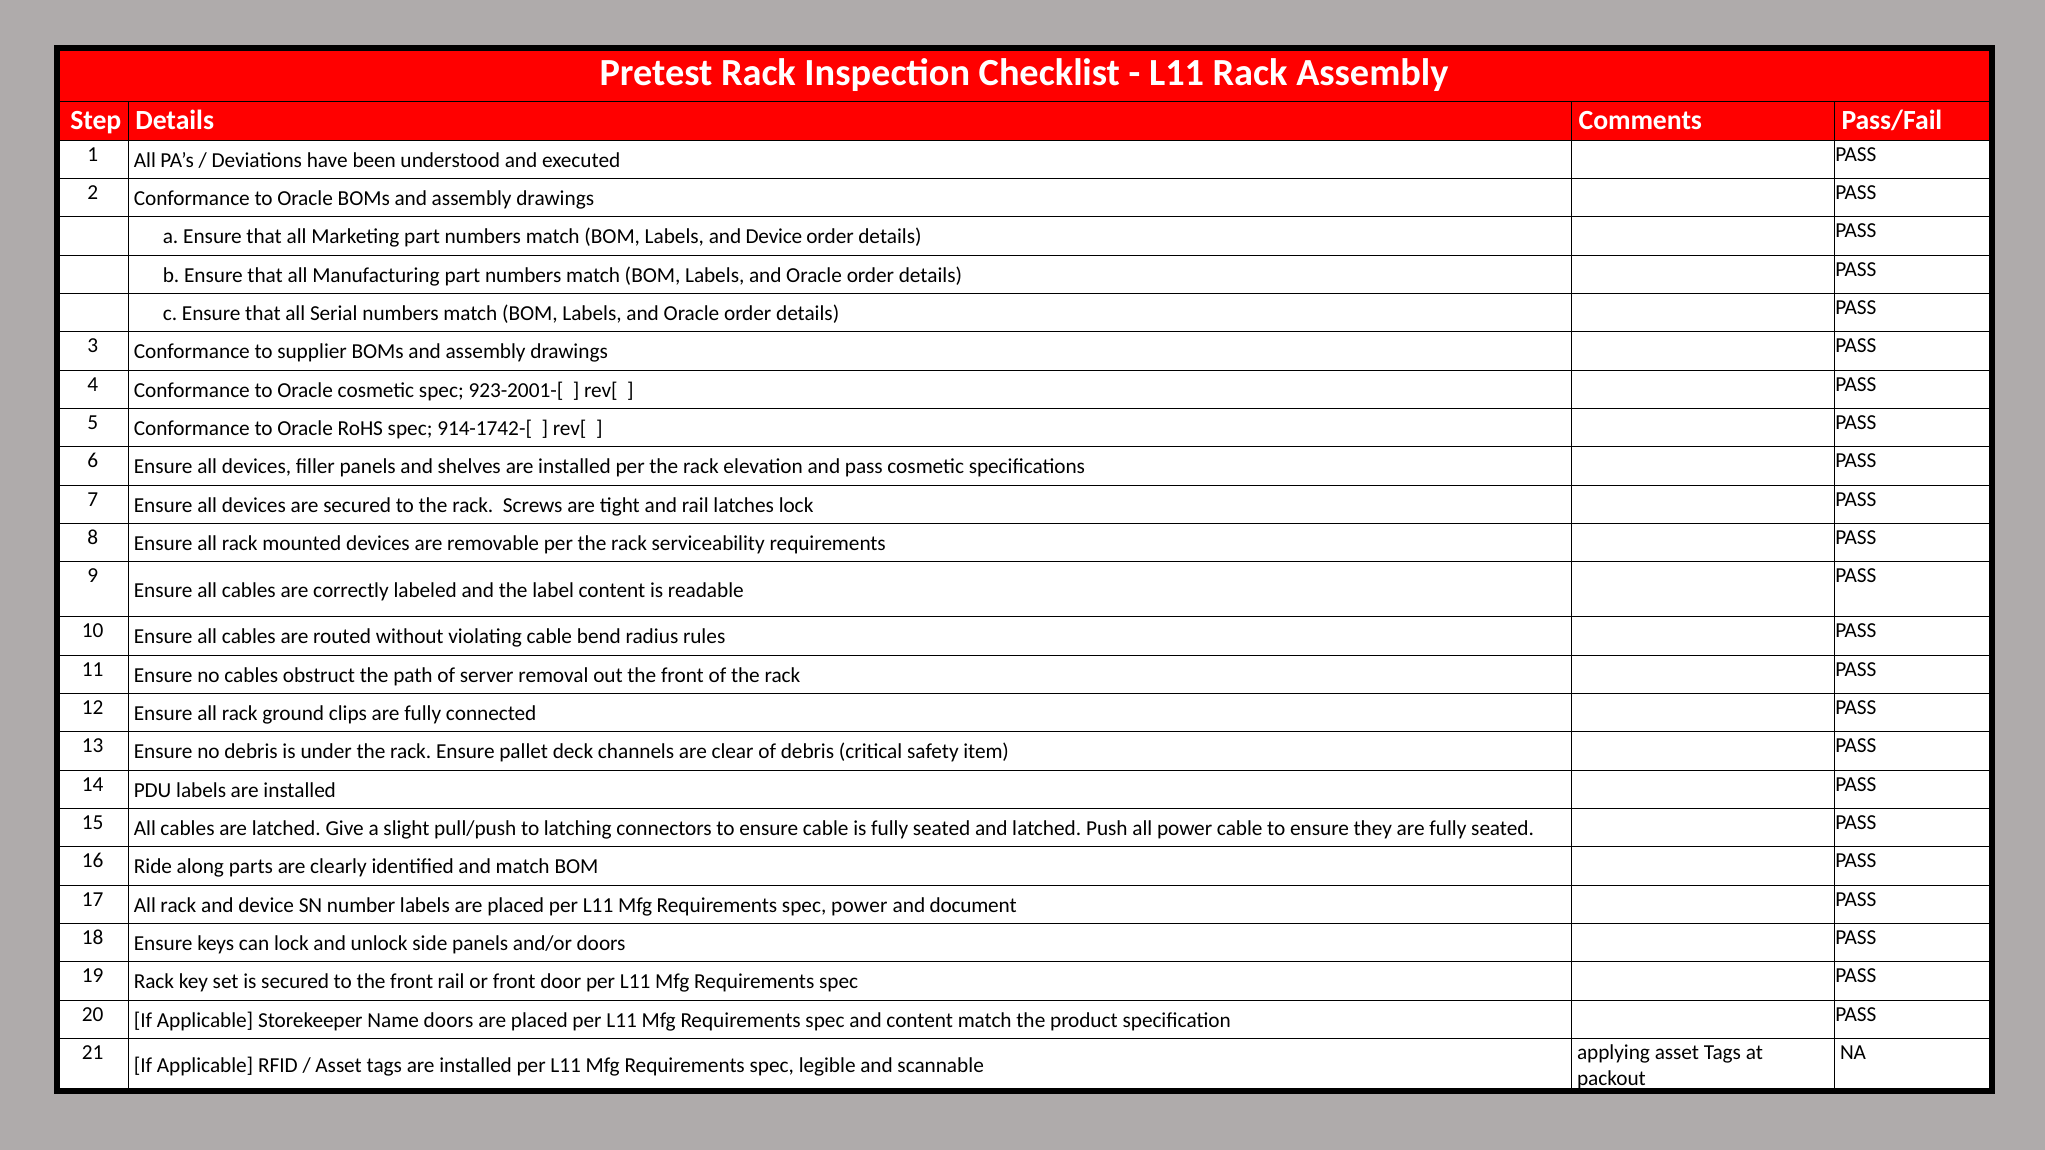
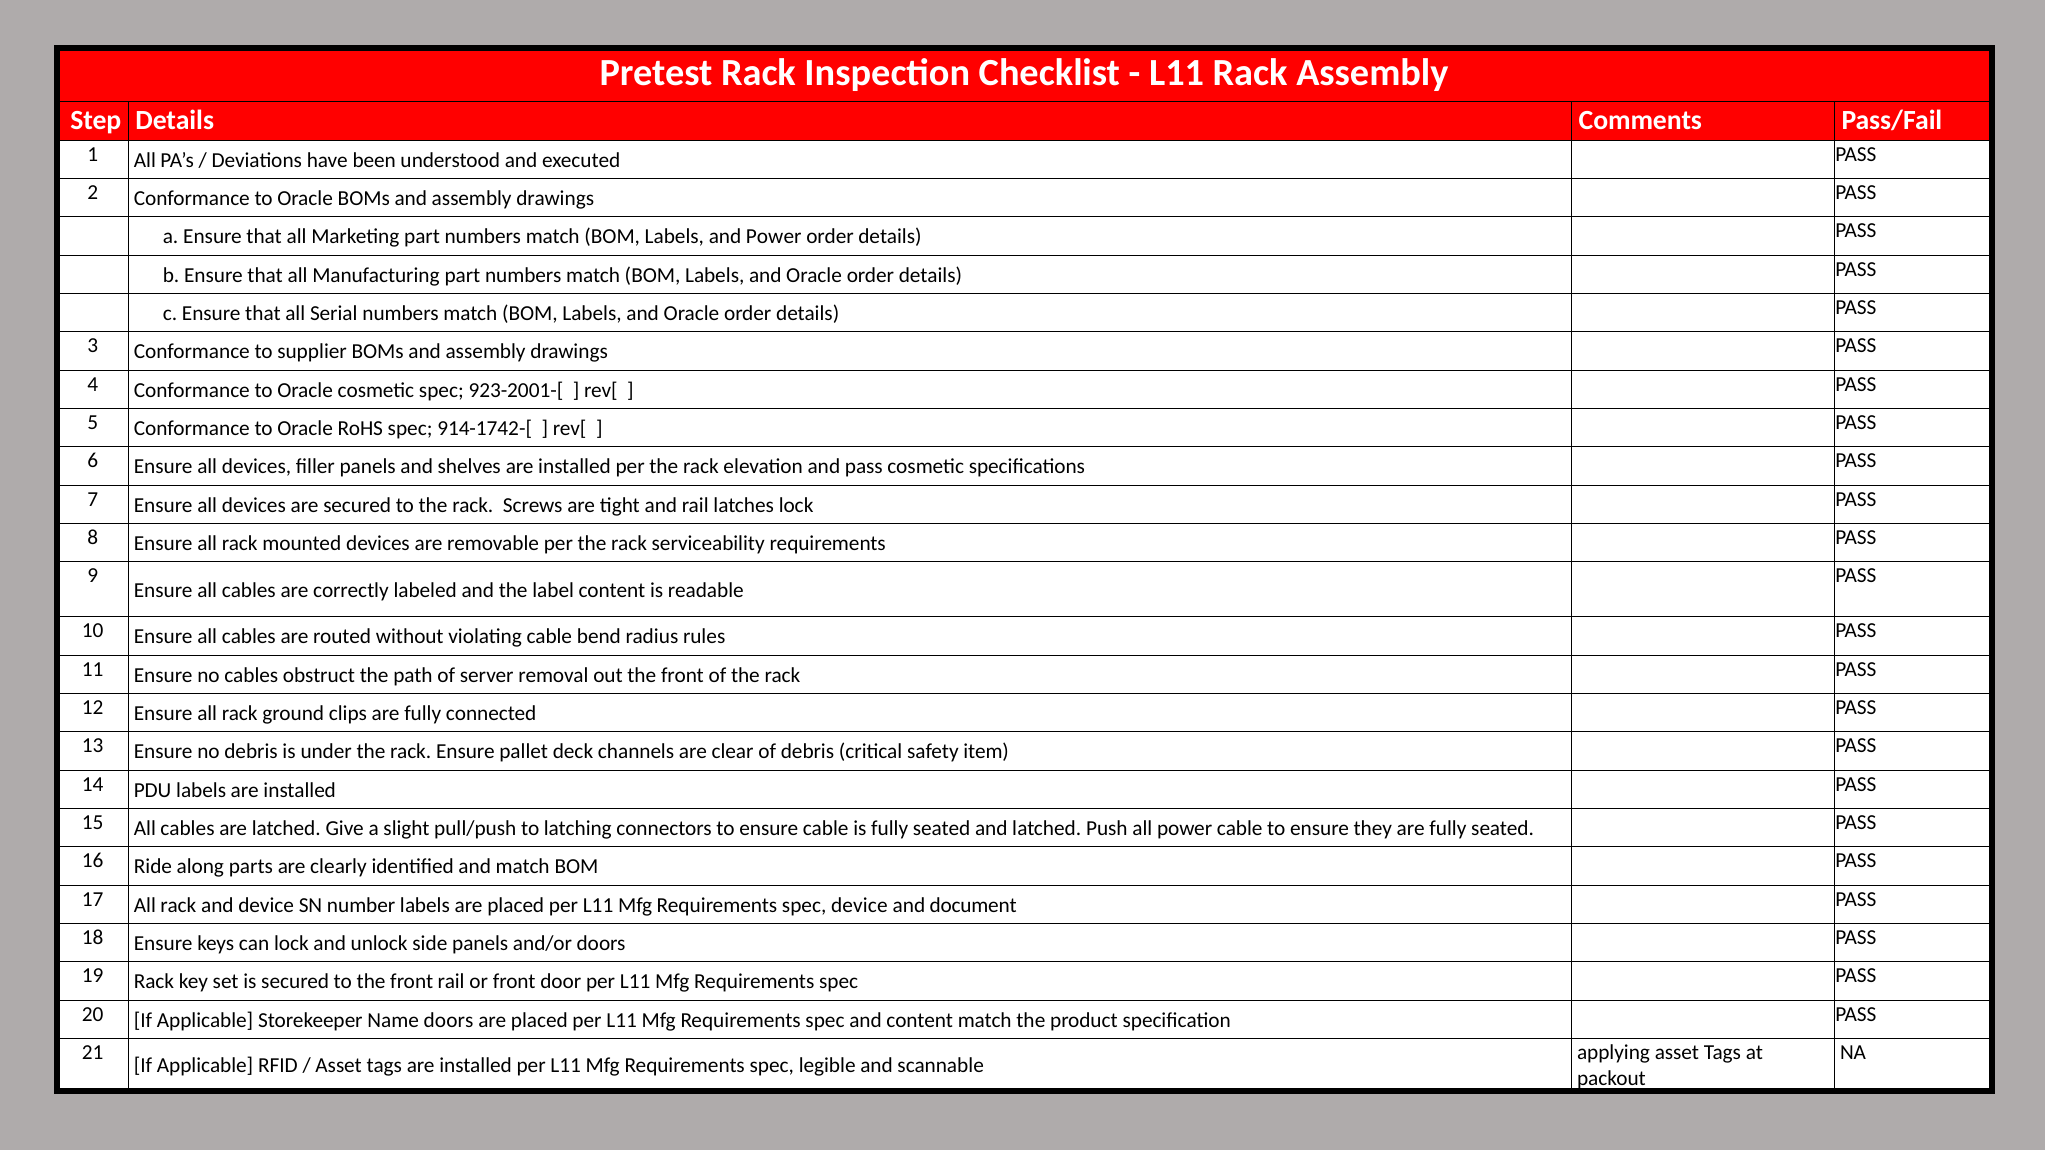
Labels and Device: Device -> Power (774, 237)
spec power: power -> device (859, 905)
